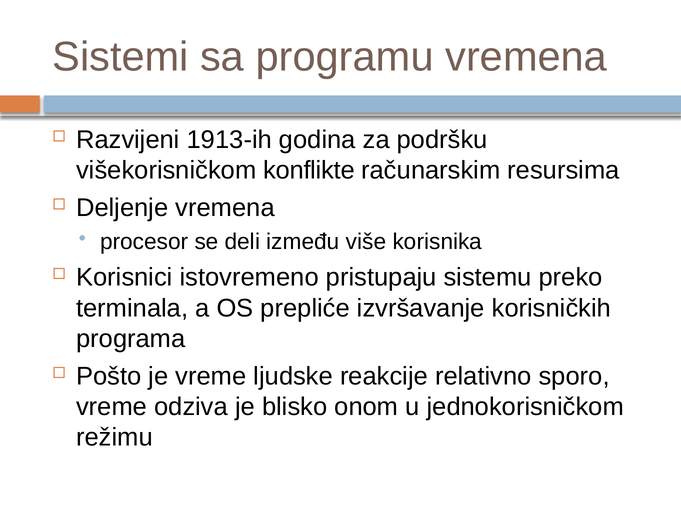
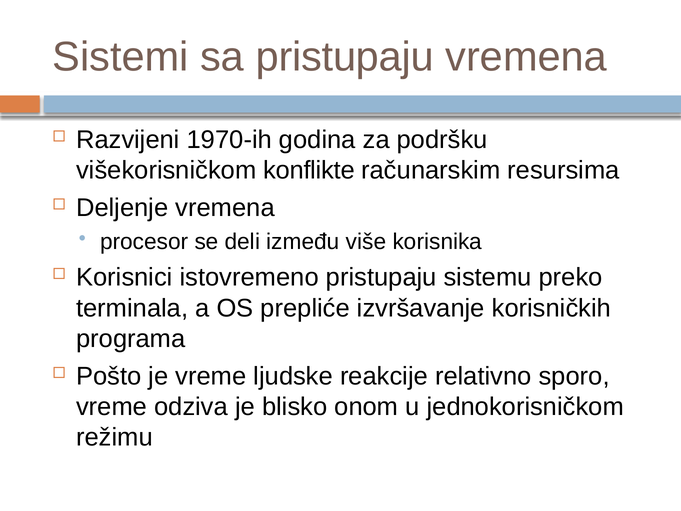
sa programu: programu -> pristupaju (345, 57)
1913-ih: 1913-ih -> 1970-ih (229, 140)
